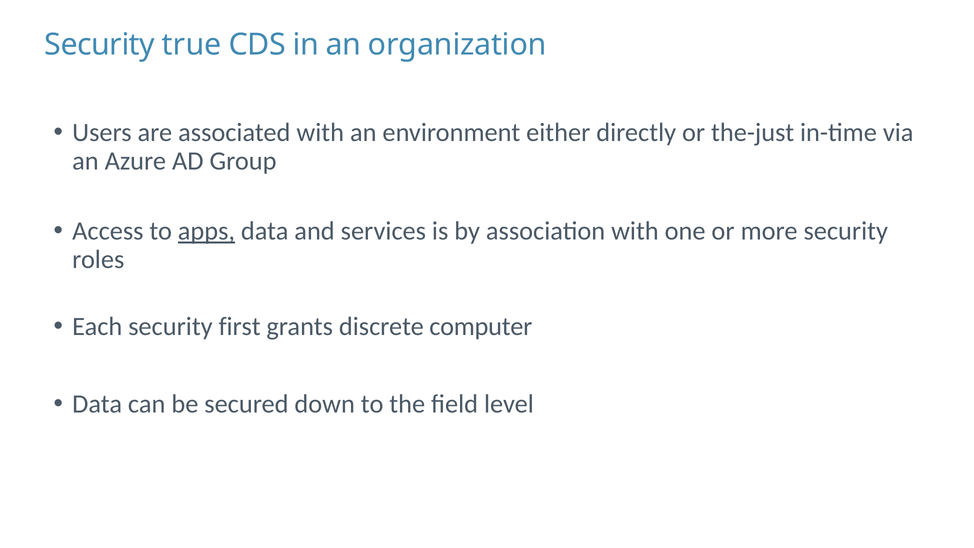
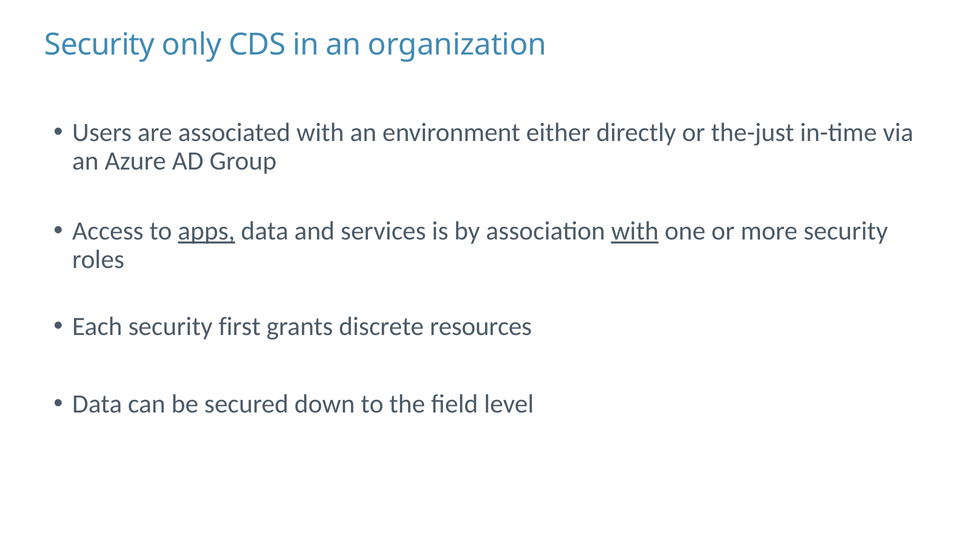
true: true -> only (192, 45)
with underline: none -> present (635, 231)
computer: computer -> resources (481, 327)
